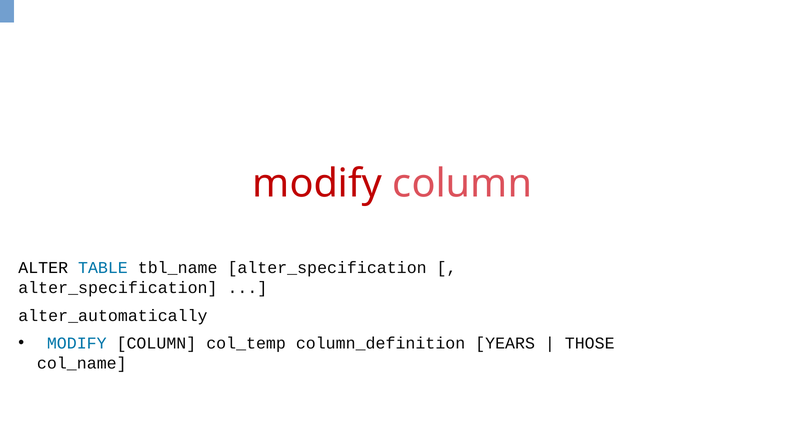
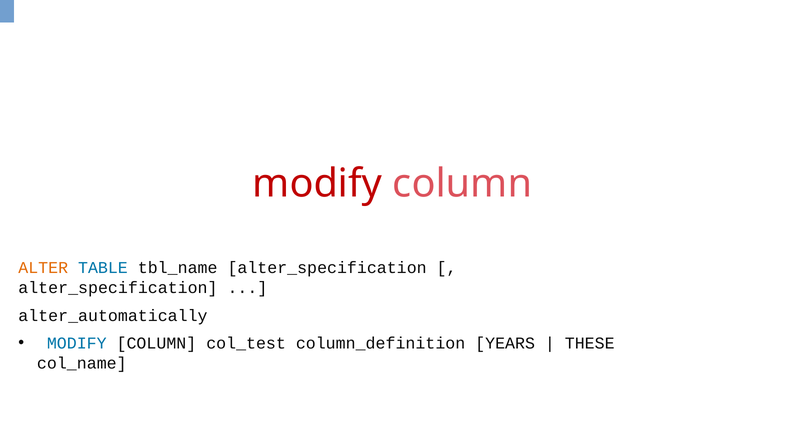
ALTER colour: black -> orange (43, 268)
col_temp: col_temp -> col_test (246, 344)
THOSE: THOSE -> THESE (590, 344)
